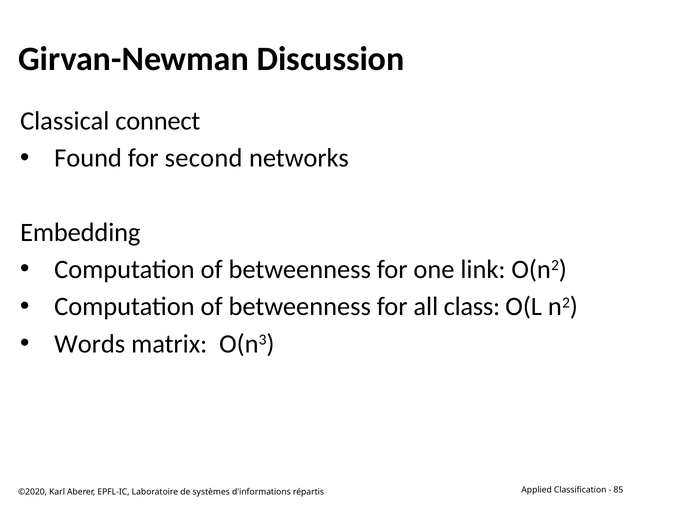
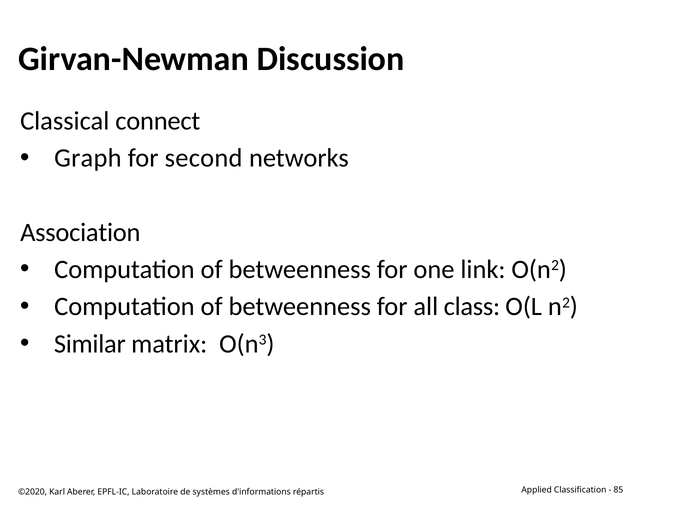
Found: Found -> Graph (88, 158)
Embedding: Embedding -> Association (80, 232)
Words: Words -> Similar (90, 344)
